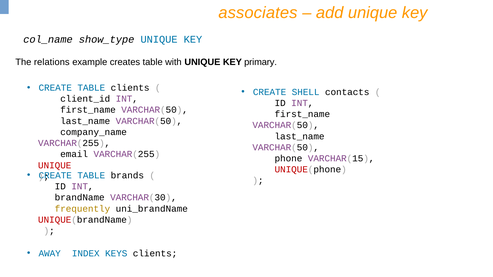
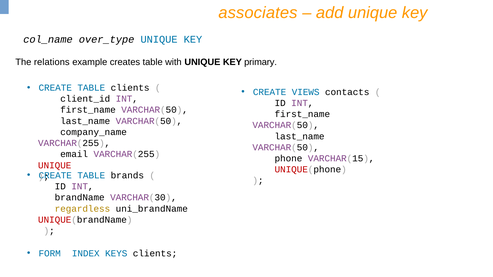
show_type: show_type -> over_type (107, 40)
SHELL: SHELL -> VIEWS (306, 92)
frequently: frequently -> regardless (82, 209)
AWAY: AWAY -> FORM (50, 254)
